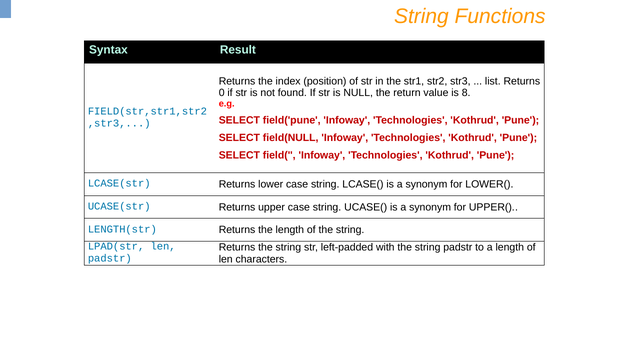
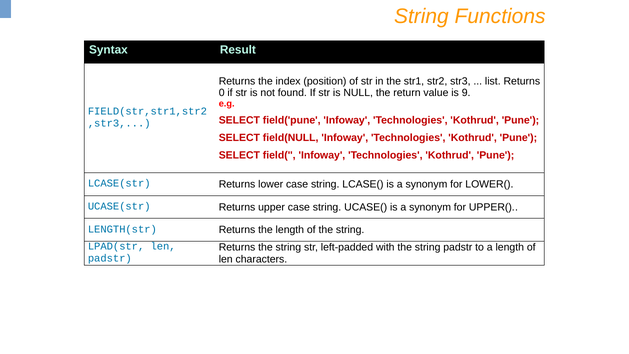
8: 8 -> 9 (466, 93)
